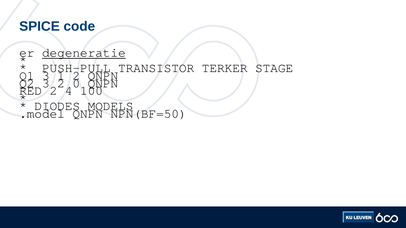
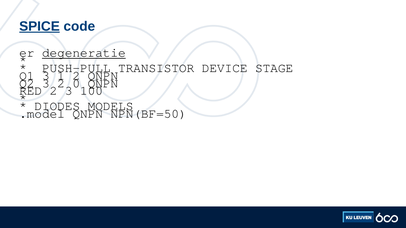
SPICE underline: none -> present (39, 26)
TERKER: TERKER -> DEVICE (225, 68)
2 4: 4 -> 3 (69, 91)
